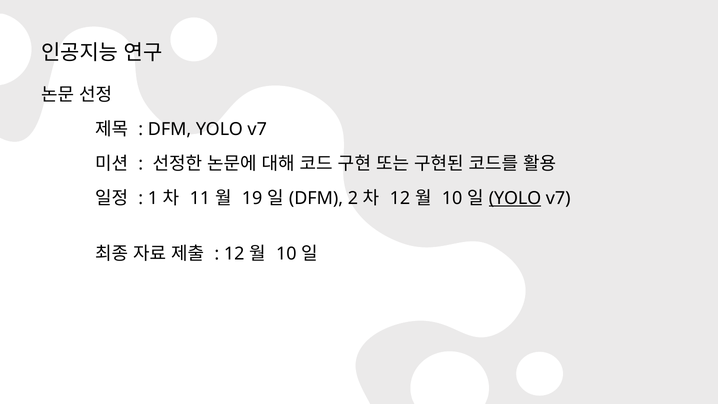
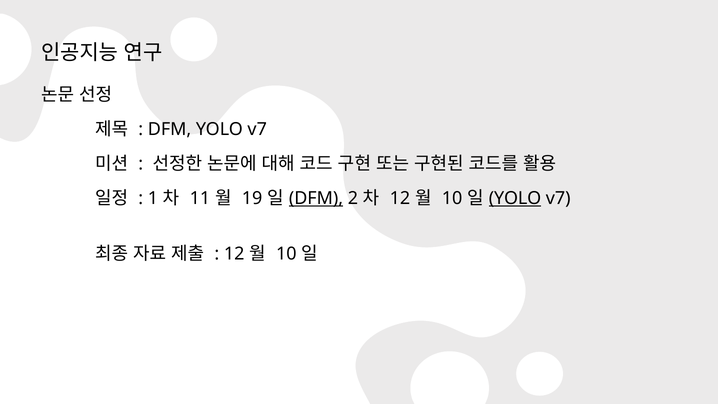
DFM underline: none -> present (316, 198)
